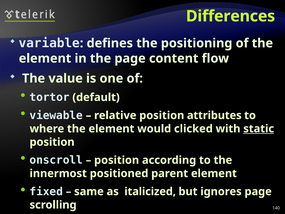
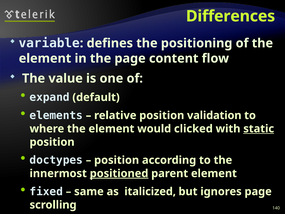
tortor: tortor -> expand (50, 97)
viewable: viewable -> elements (56, 115)
attributes: attributes -> validation (214, 115)
onscroll: onscroll -> doctypes (56, 160)
positioned underline: none -> present (119, 173)
